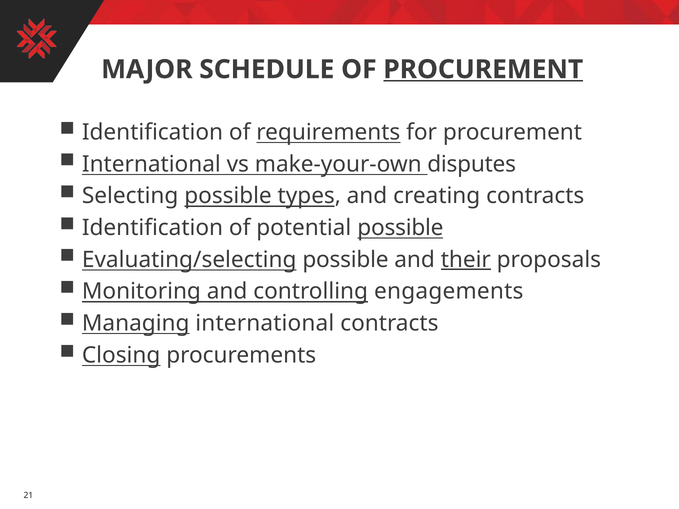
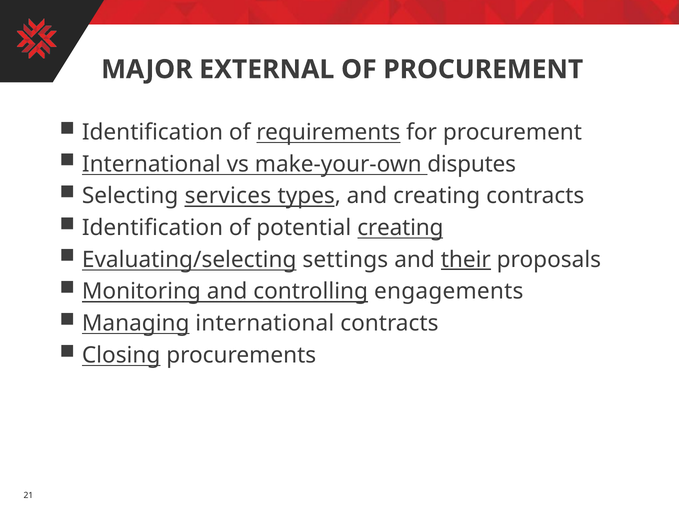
SCHEDULE: SCHEDULE -> EXTERNAL (267, 69)
PROCUREMENT underline: present -> none (483, 69)
Selecting possible: possible -> services (228, 196)
potential possible: possible -> creating (400, 228)
Evaluating/selecting possible: possible -> settings (345, 260)
